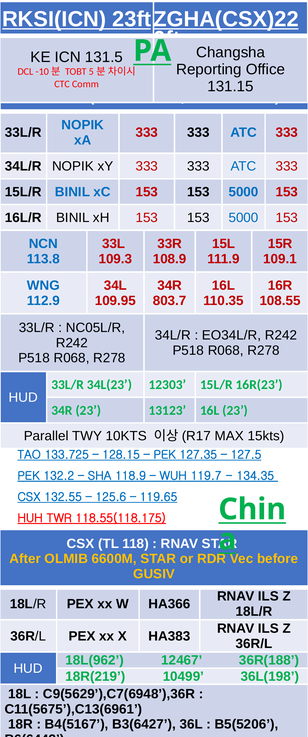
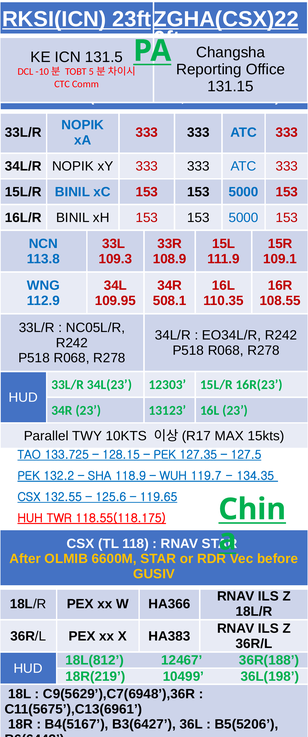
803.7: 803.7 -> 508.1 (170, 301)
18L(962: 18L(962 -> 18L(812 (95, 660)
